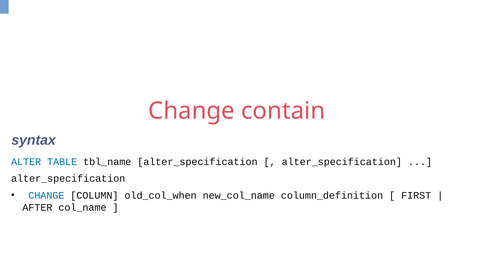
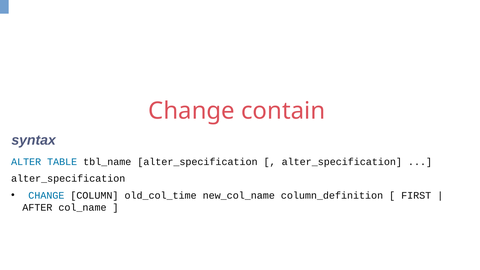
old_col_when: old_col_when -> old_col_time (161, 195)
